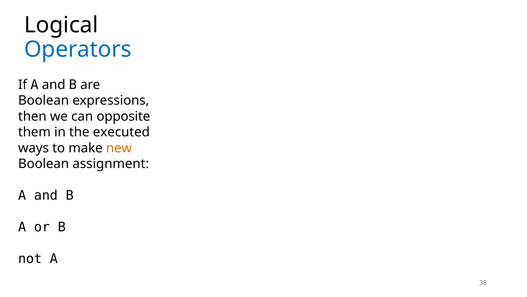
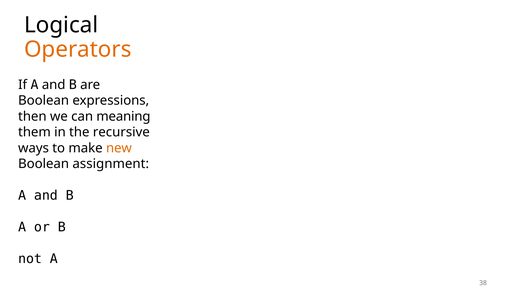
Operators colour: blue -> orange (78, 49)
opposite: opposite -> meaning (123, 116)
executed: executed -> recursive (121, 132)
